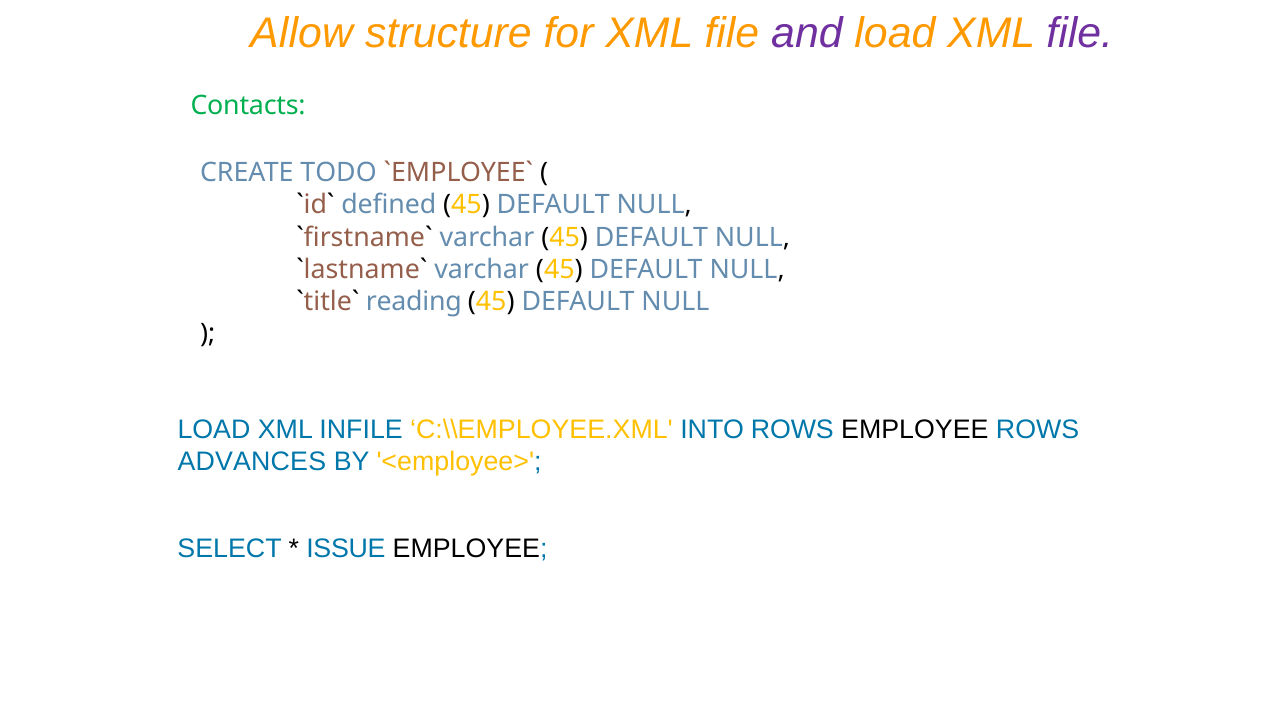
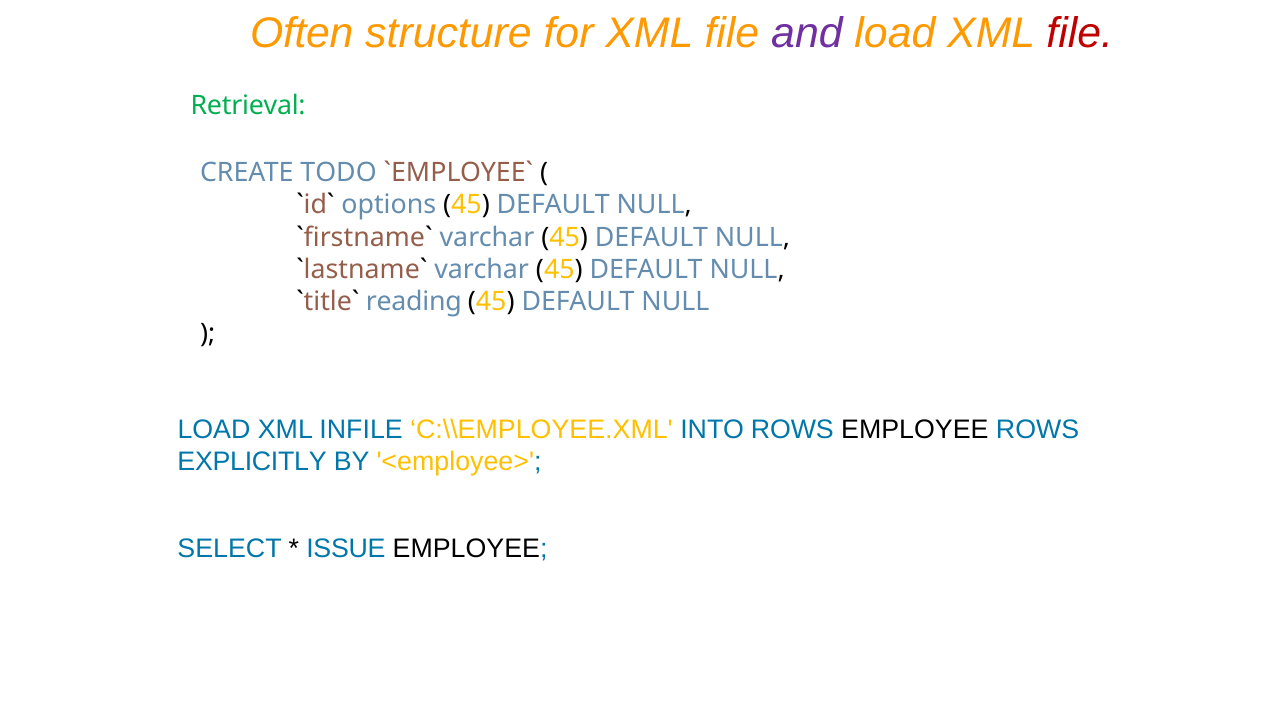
Allow: Allow -> Often (302, 33)
file colour: purple -> red (1080, 33)
Contacts: Contacts -> Retrieval (248, 105)
defined: defined -> options (389, 205)
ADVANCES: ADVANCES -> EXPLICITLY (252, 462)
